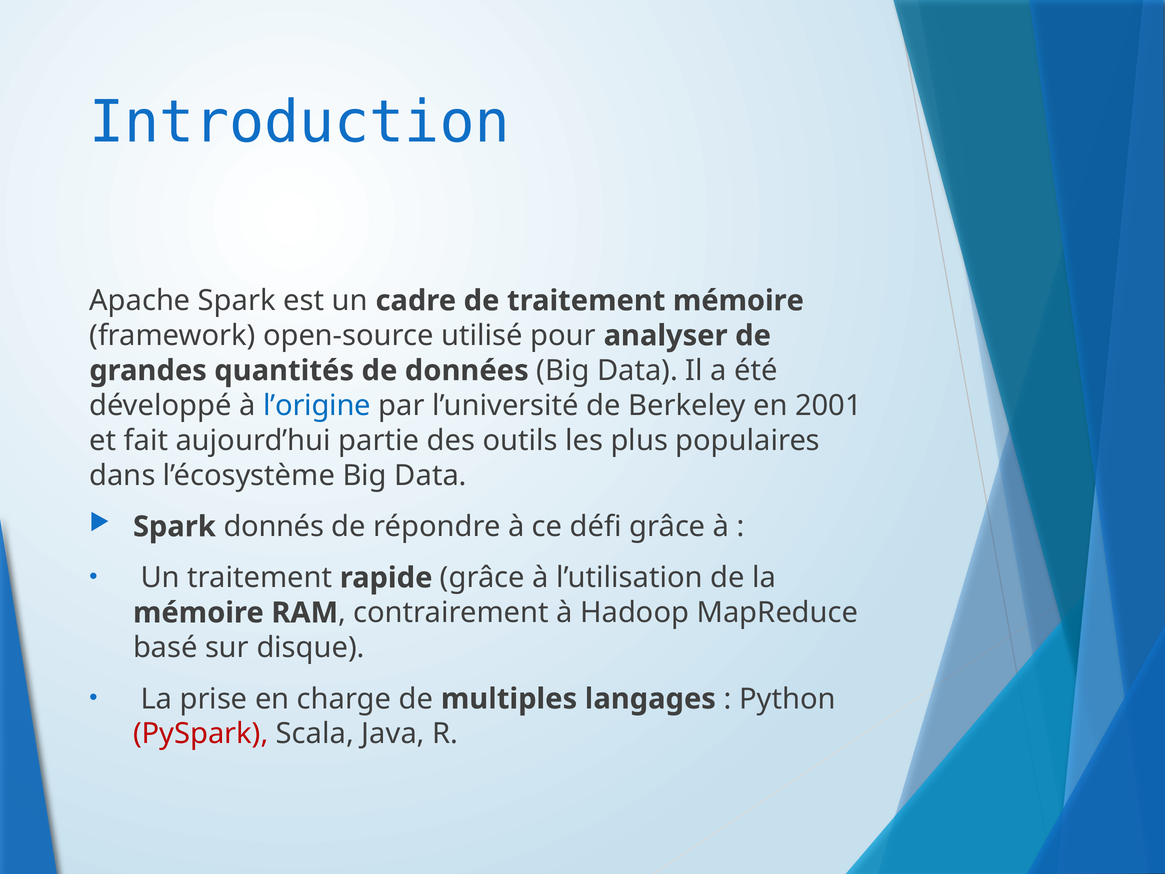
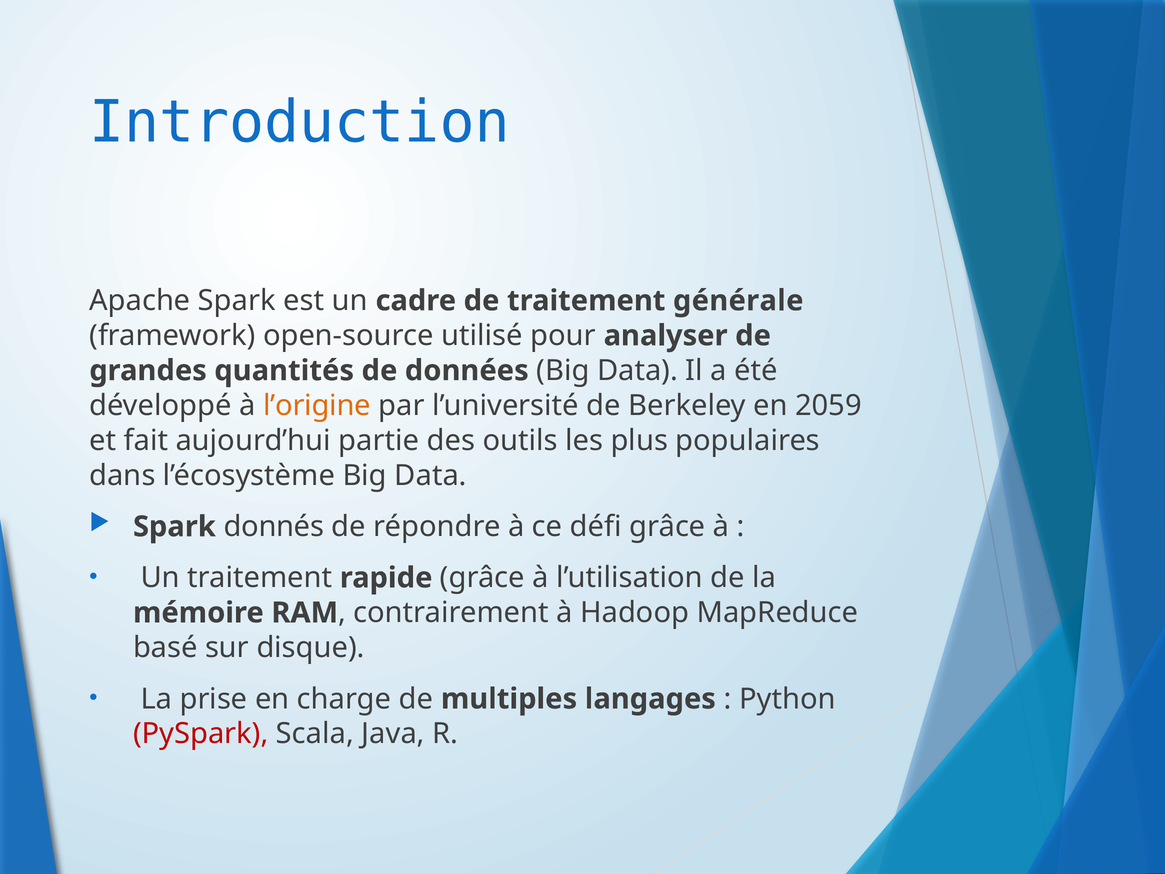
traitement mémoire: mémoire -> générale (738, 301)
l’origine colour: blue -> orange (317, 405)
2001: 2001 -> 2059 (828, 405)
